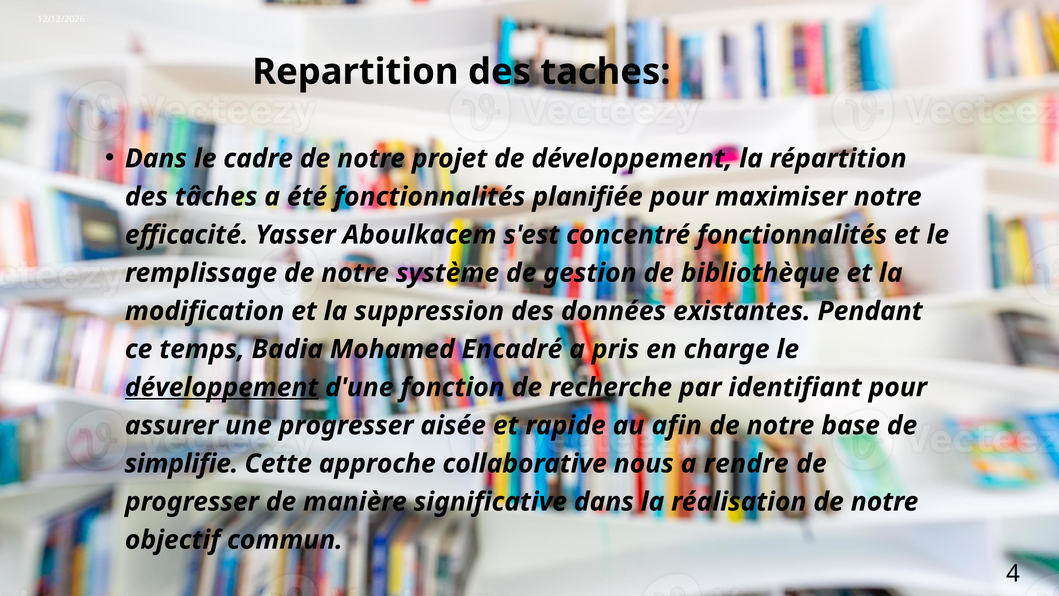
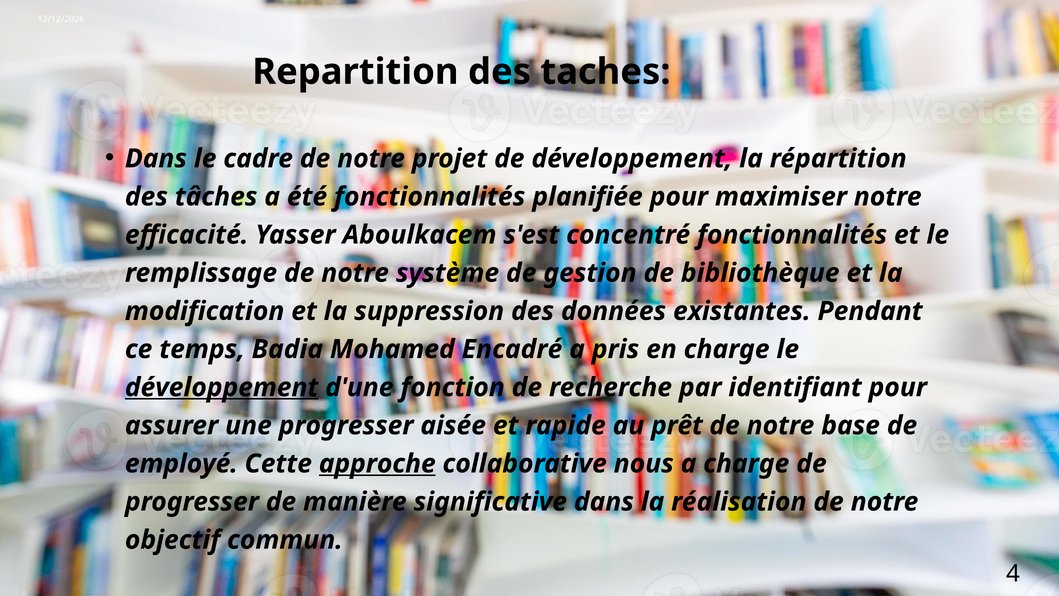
afin: afin -> prêt (677, 425)
simplifie: simplifie -> employé (181, 463)
approche underline: none -> present (377, 463)
a rendre: rendre -> charge (746, 463)
